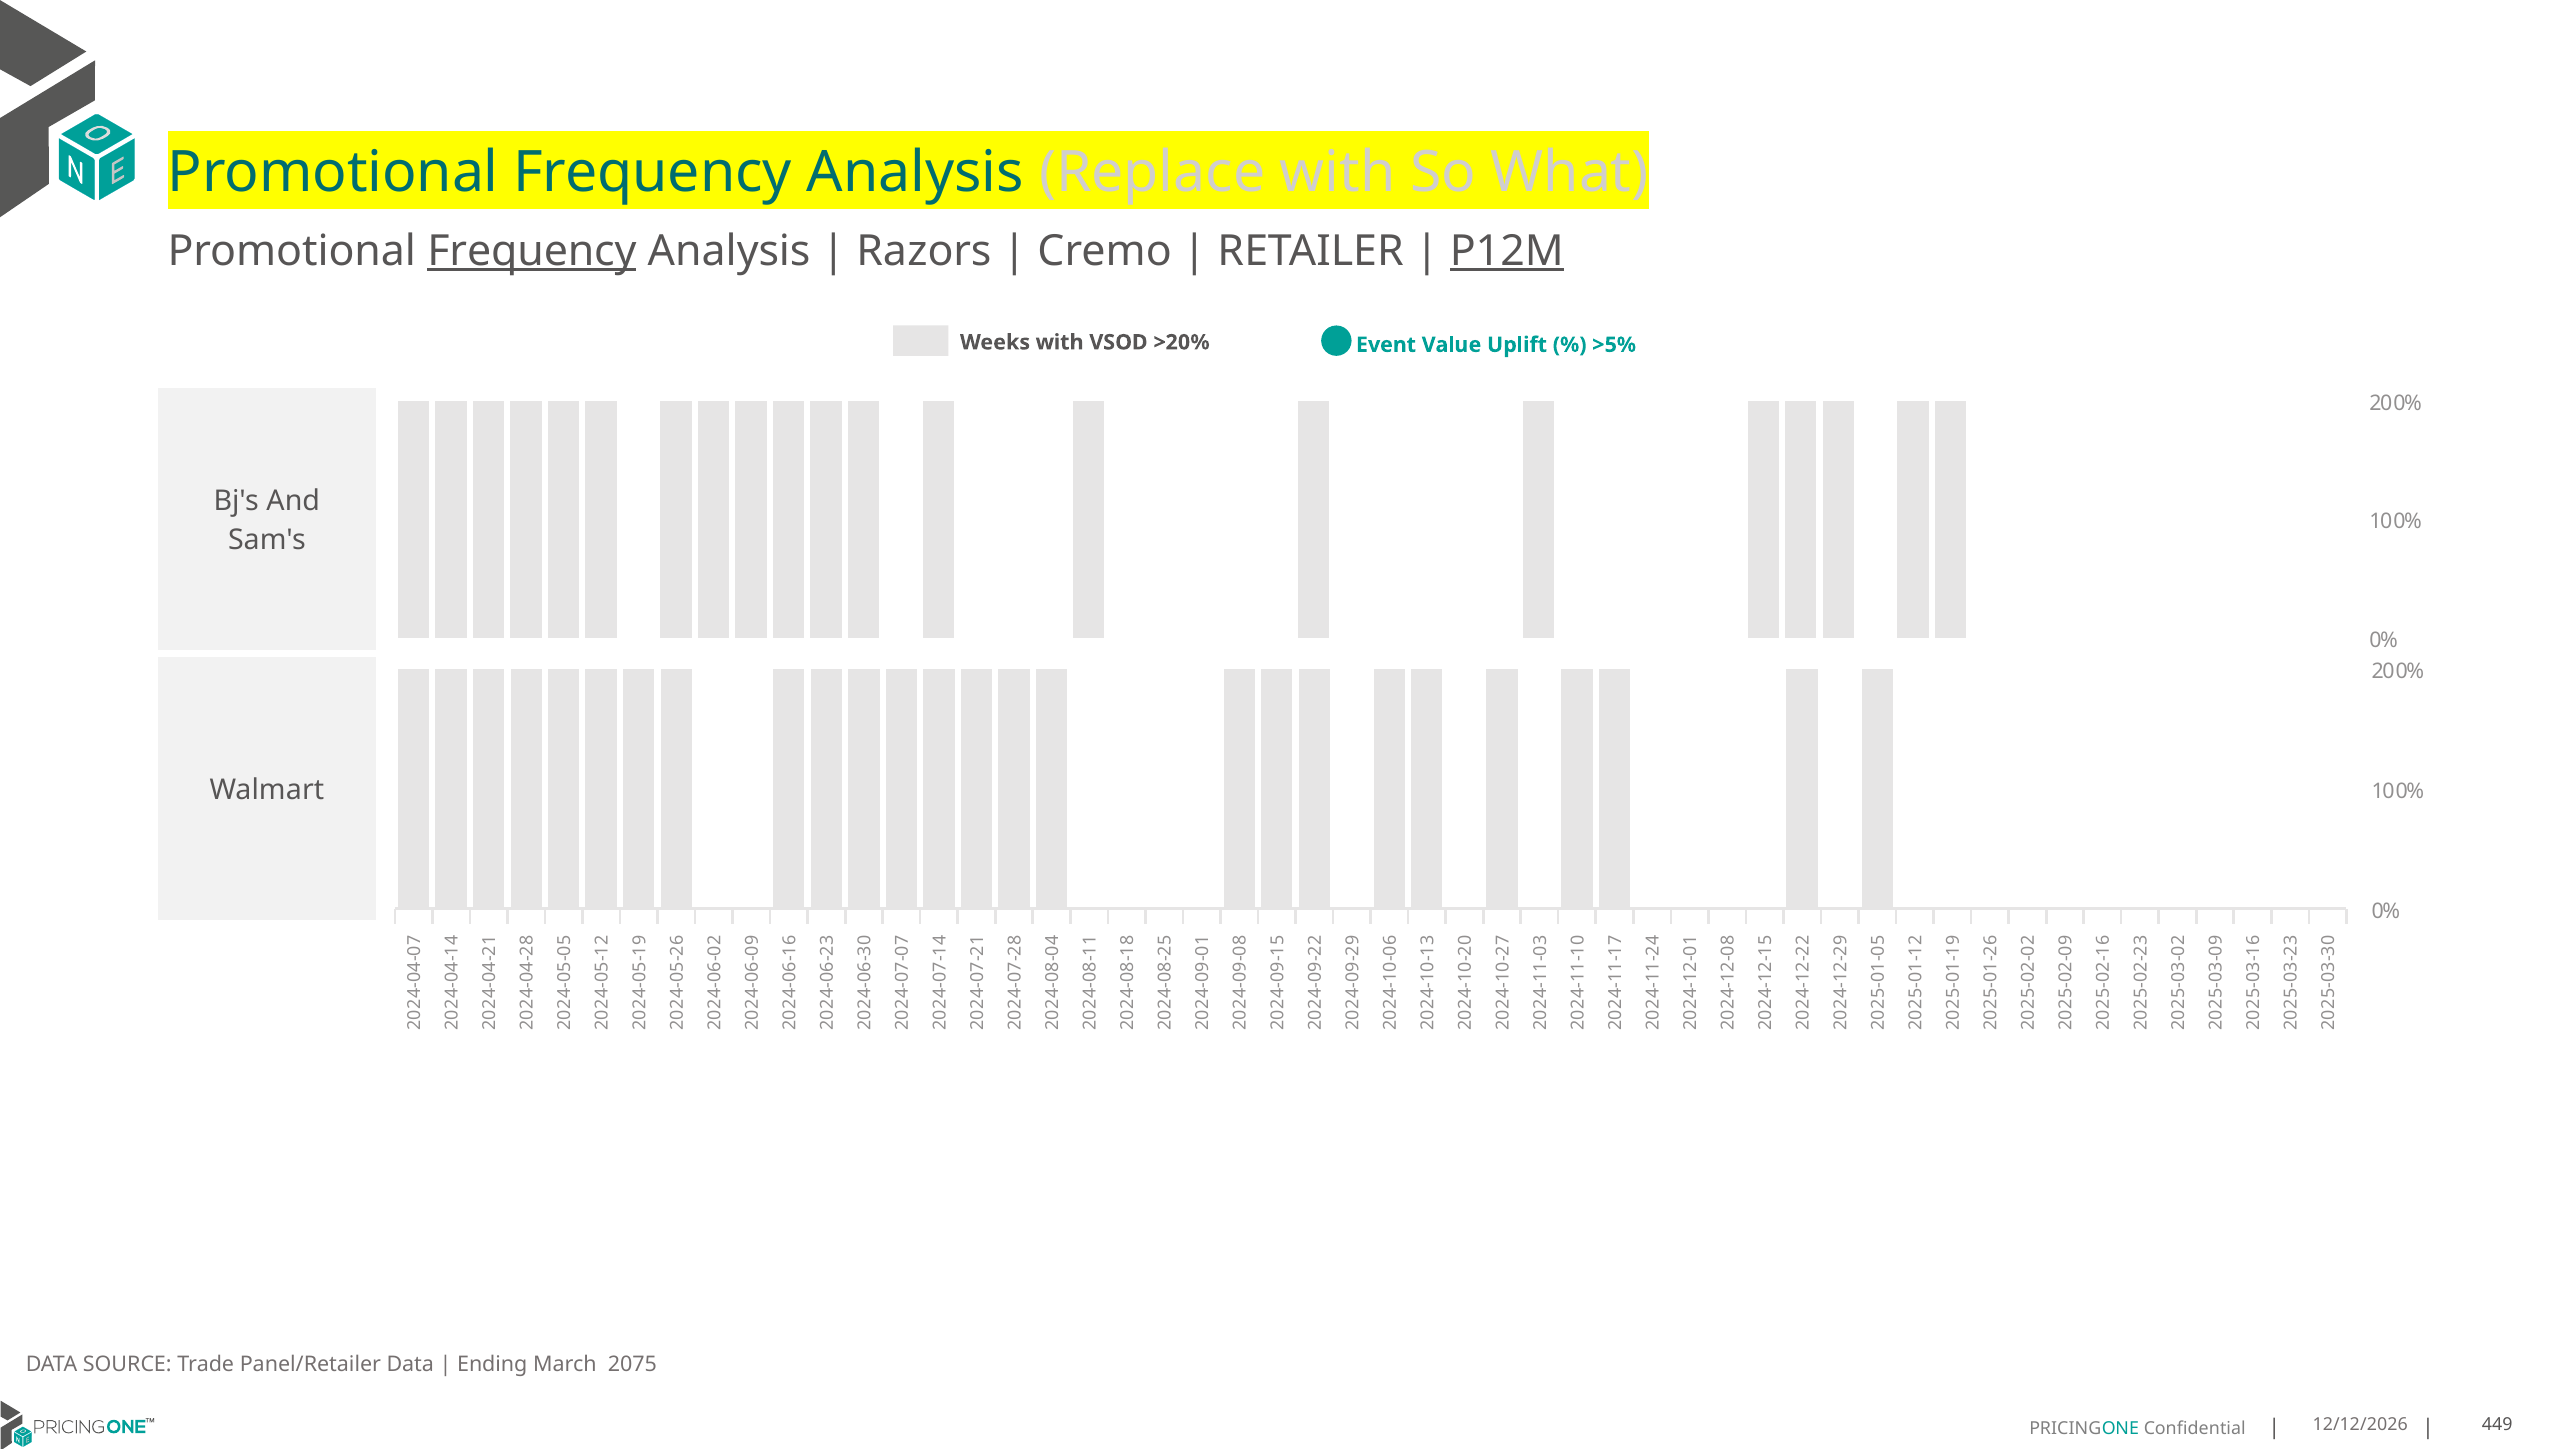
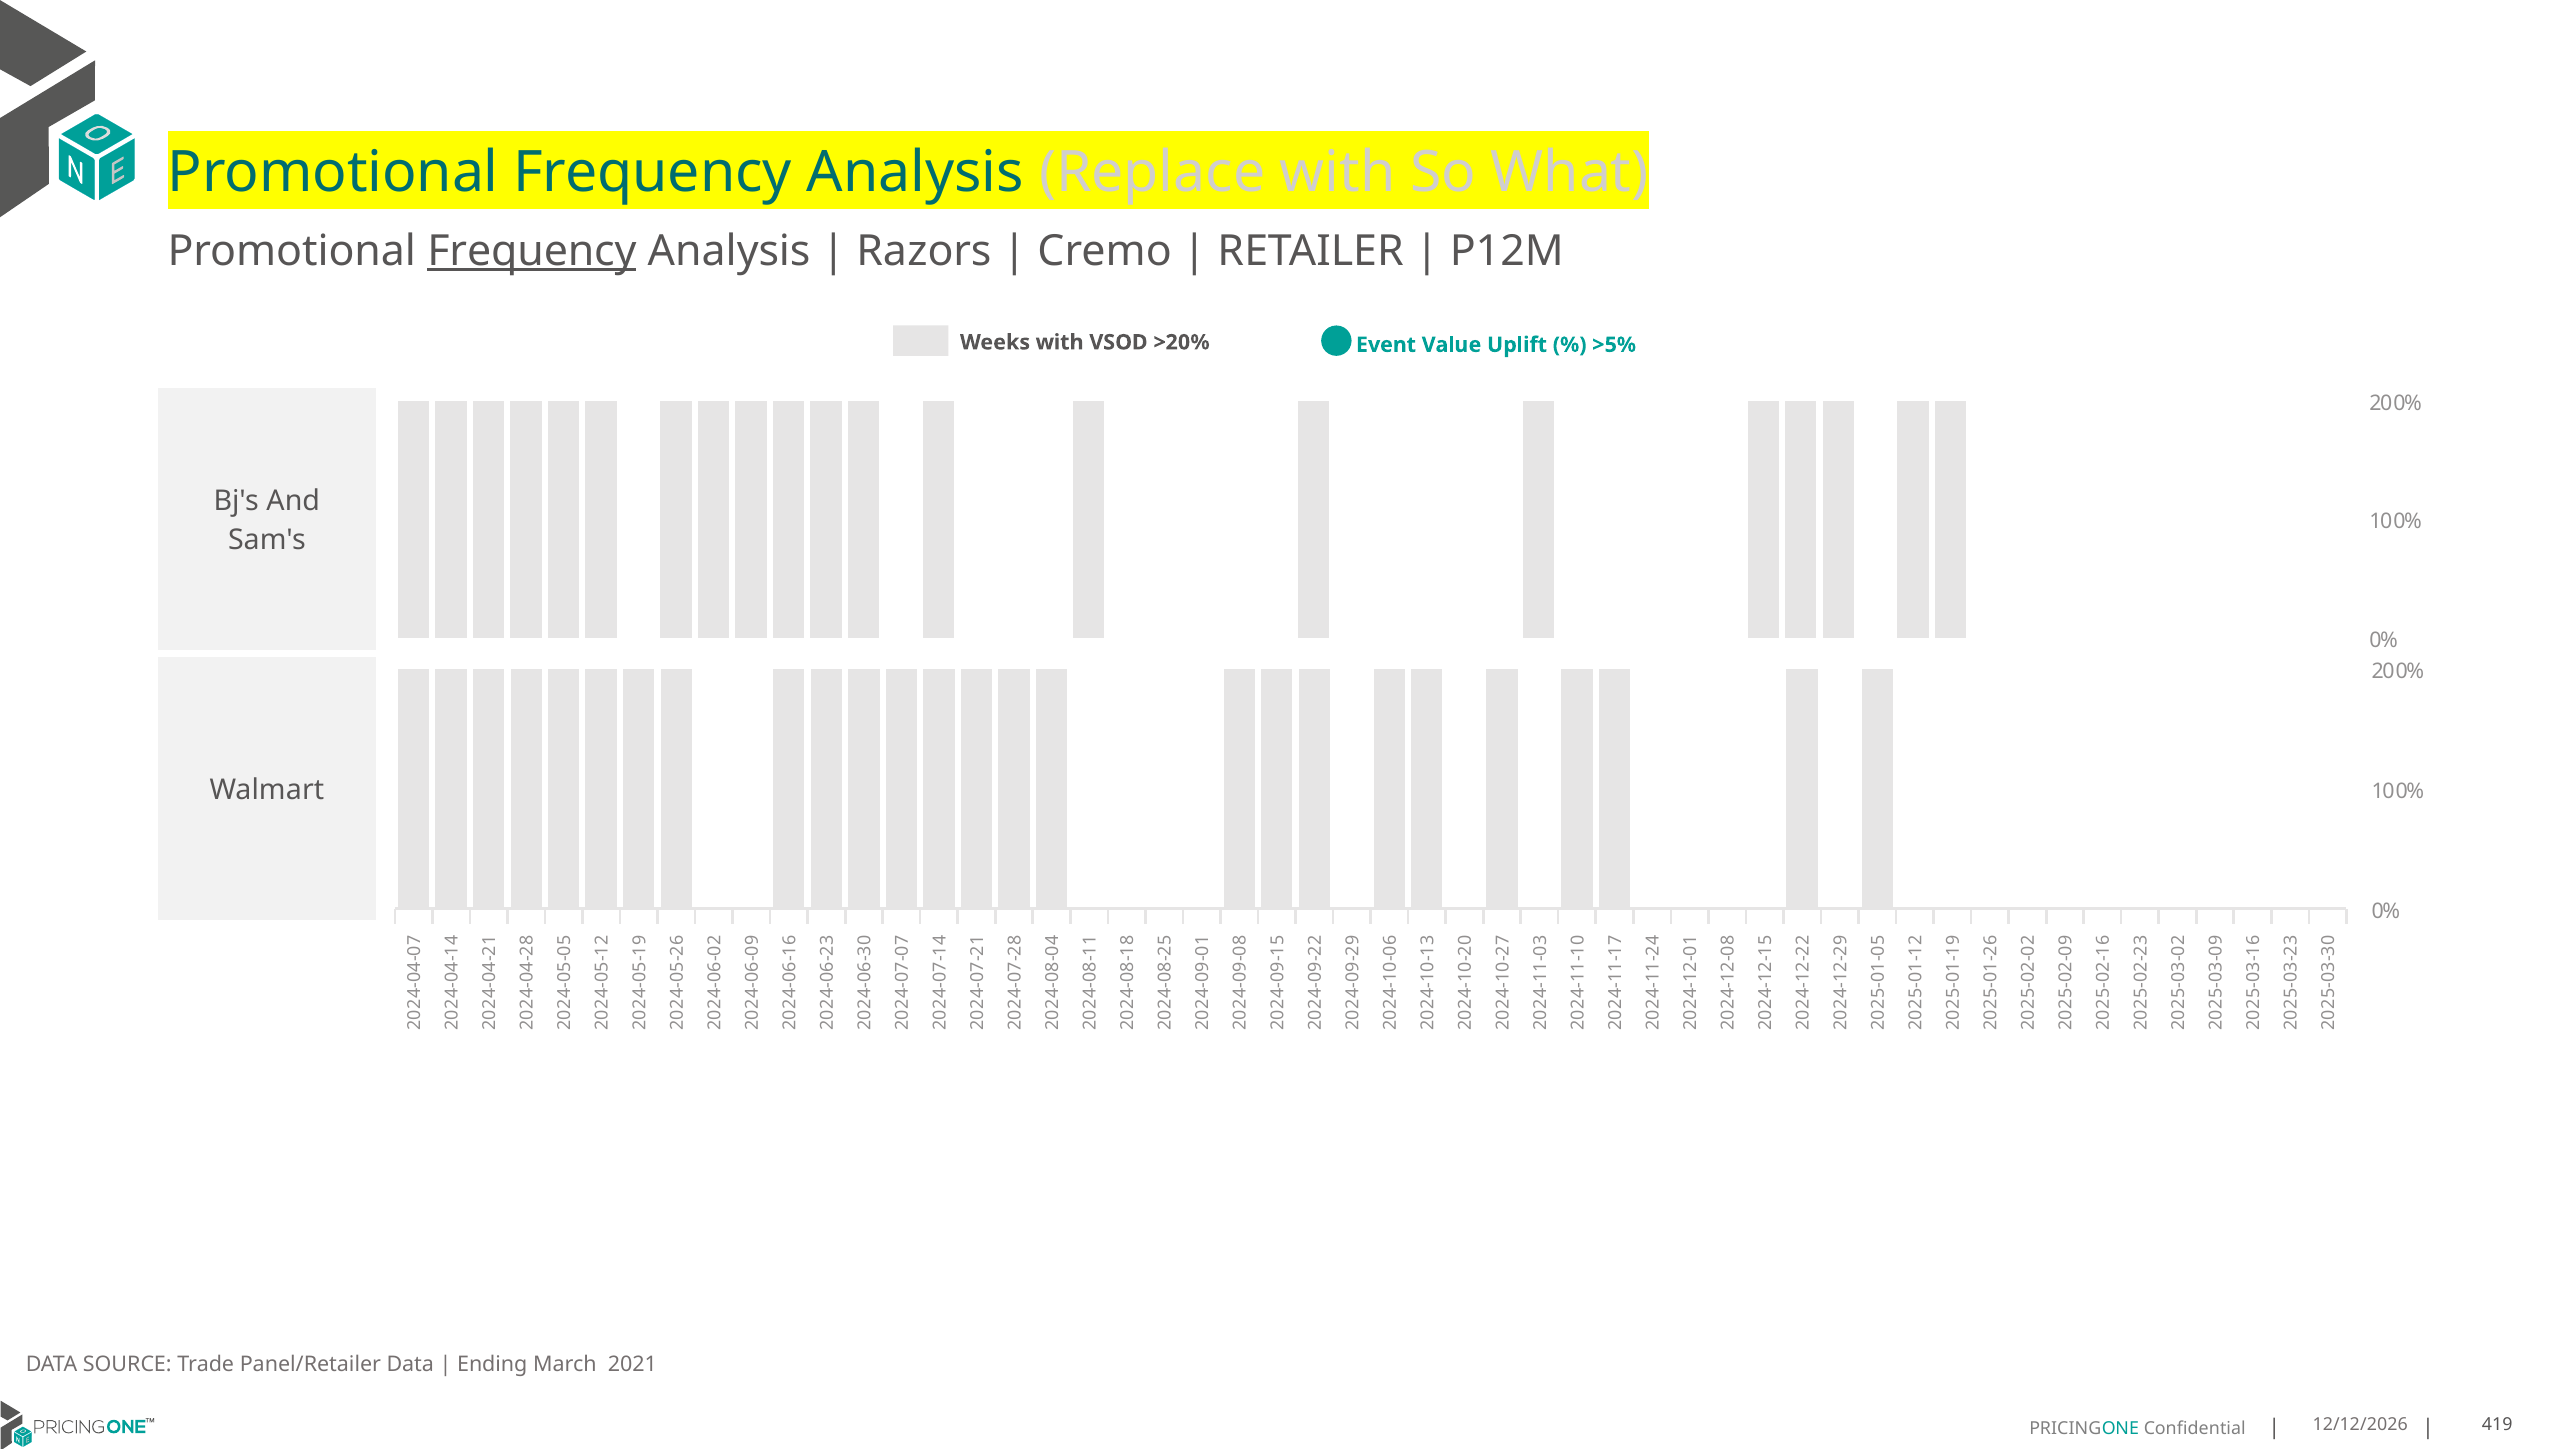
P12M underline: present -> none (1507, 251)
2075: 2075 -> 2021 (632, 1365)
449: 449 -> 419 (2497, 1425)
